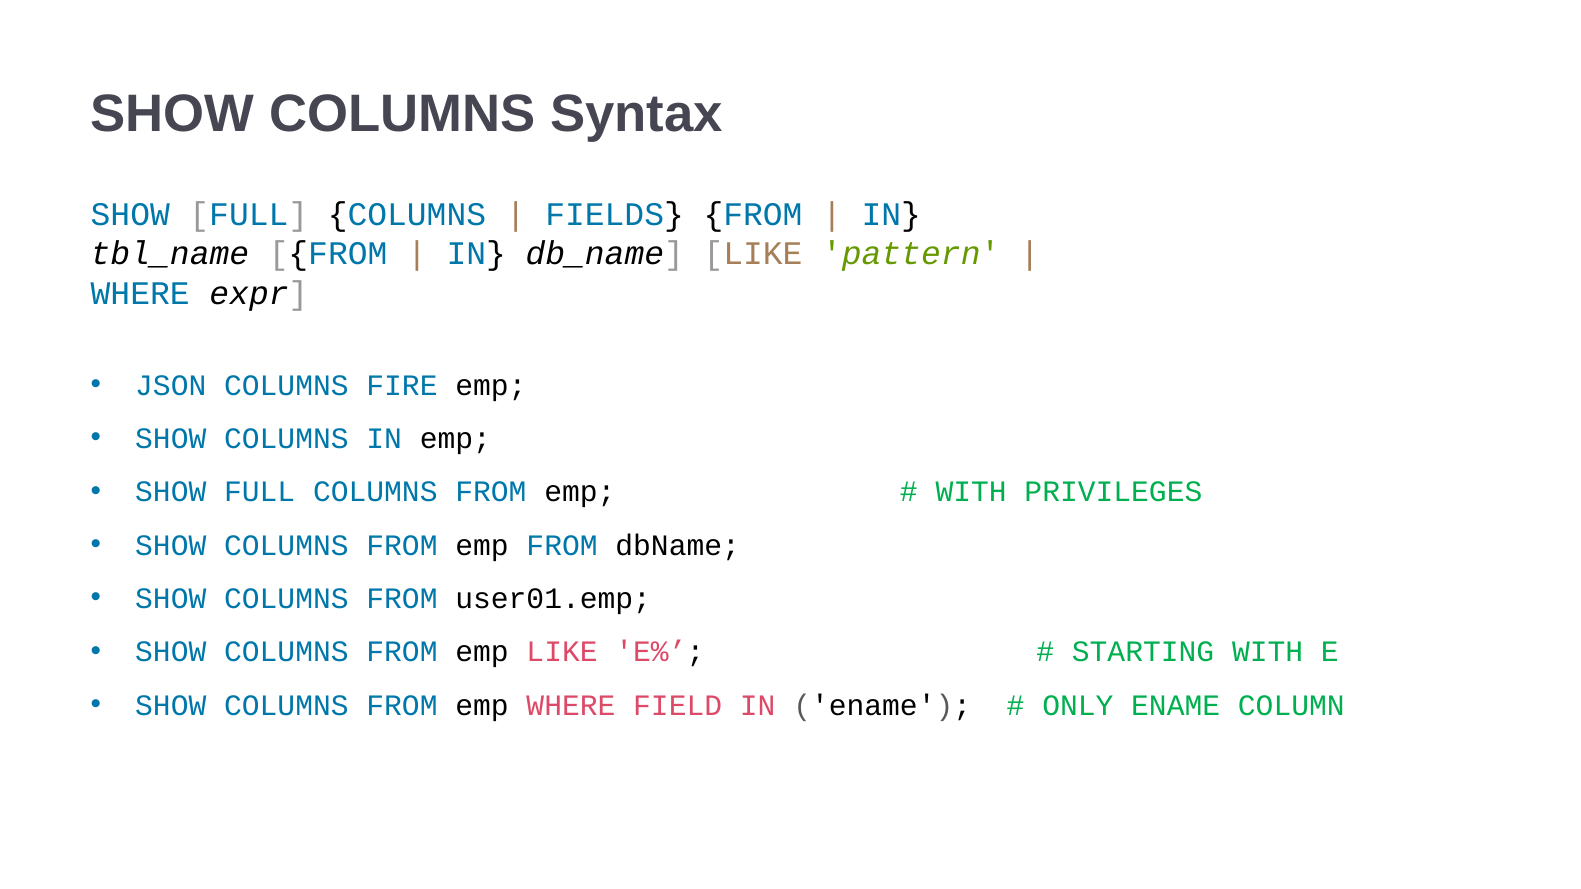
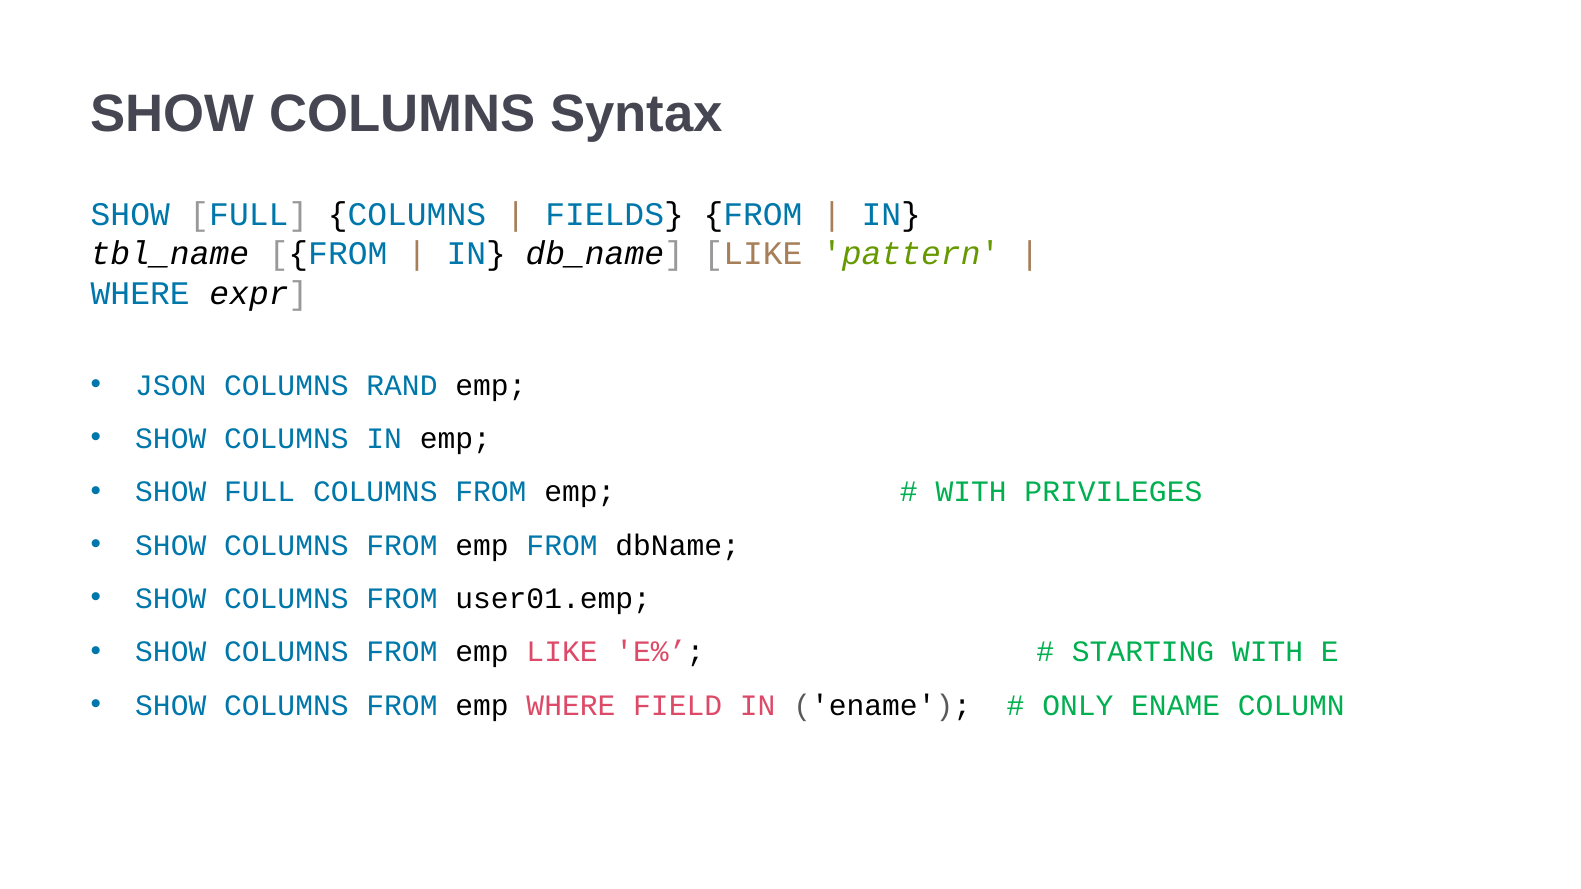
FIRE: FIRE -> RAND (402, 386)
